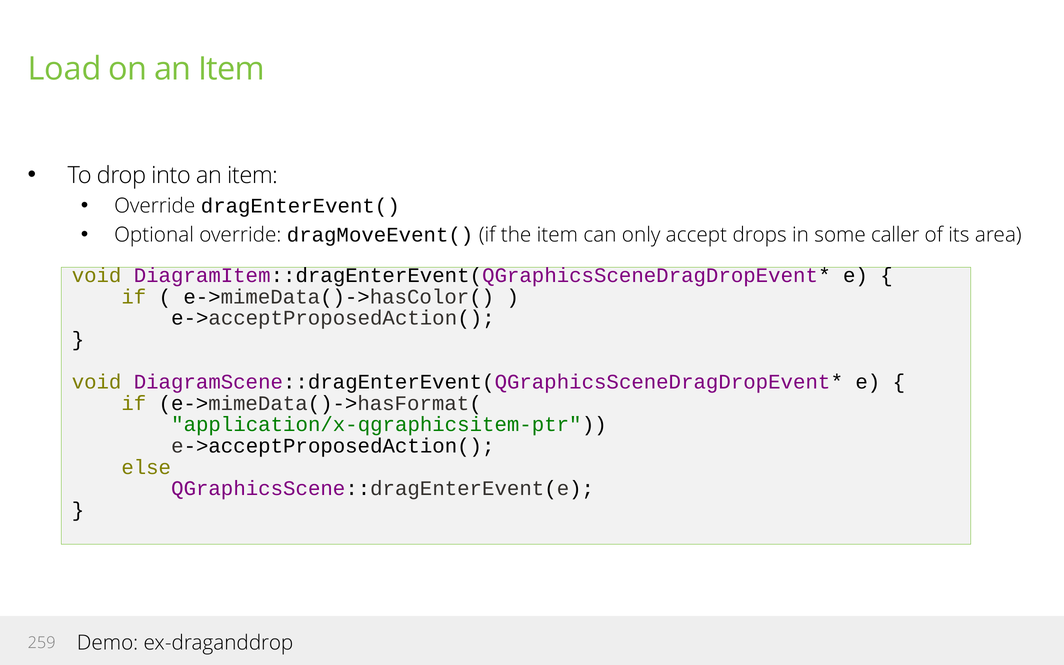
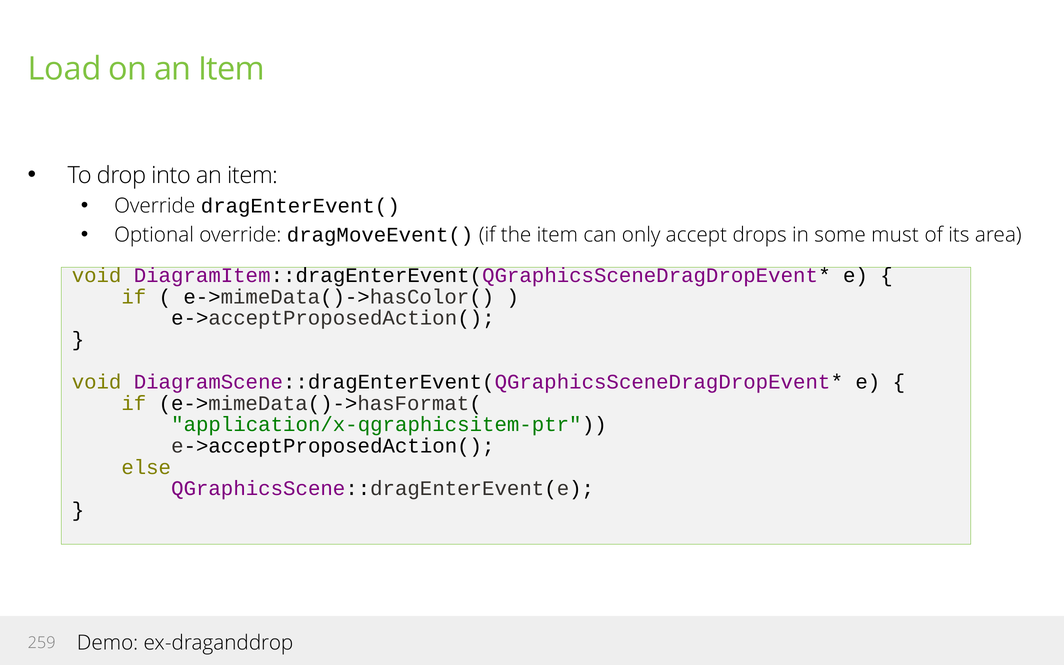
caller: caller -> must (895, 235)
